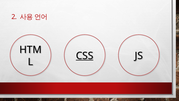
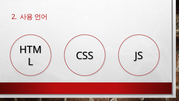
CSS underline: present -> none (85, 56)
